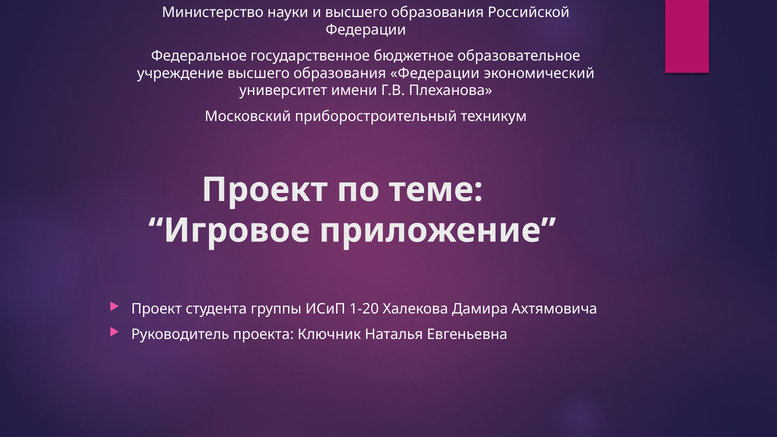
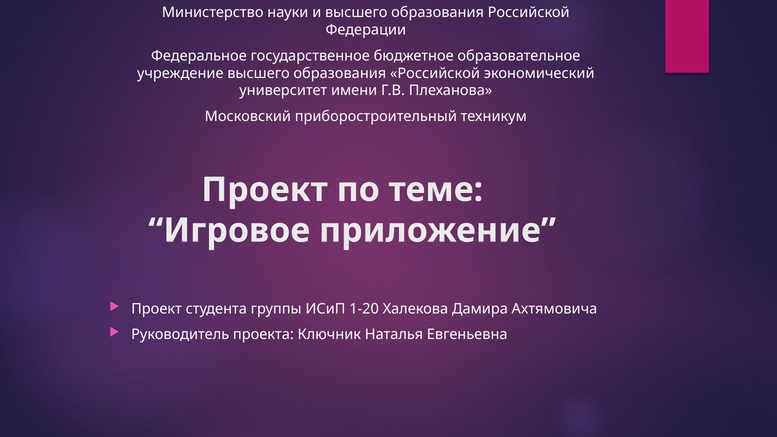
учреждение высшего образования Федерации: Федерации -> Российской (435, 73)
